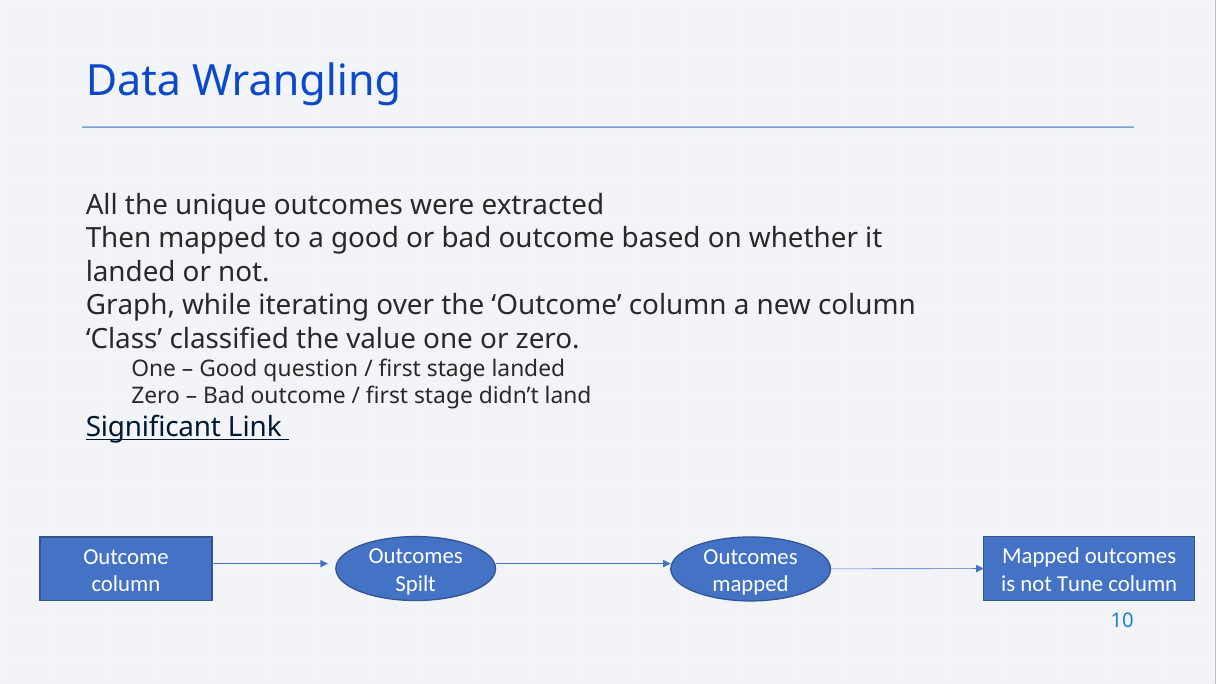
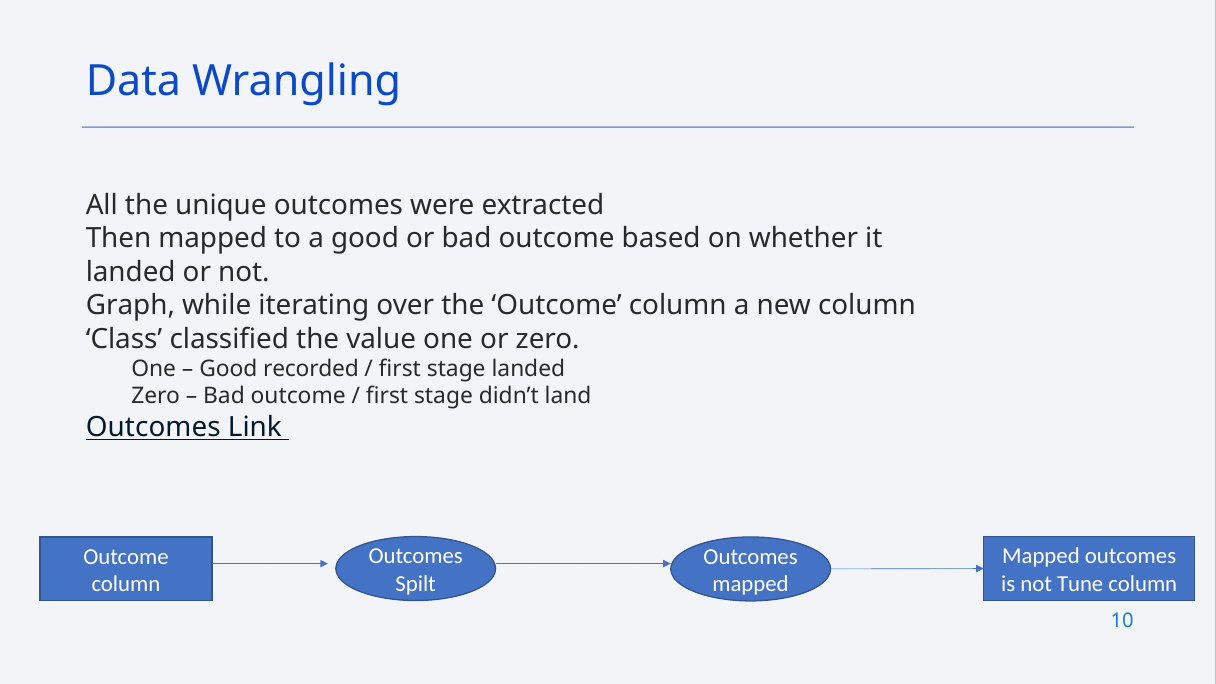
question: question -> recorded (311, 369)
Significant: Significant -> Outcomes (153, 427)
